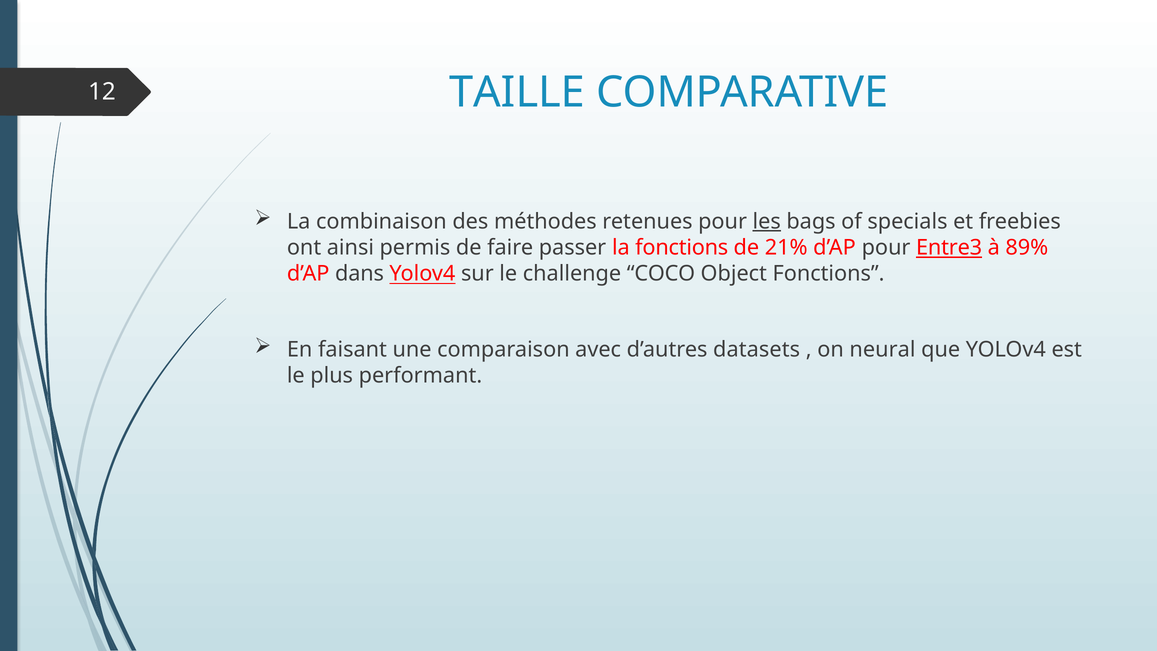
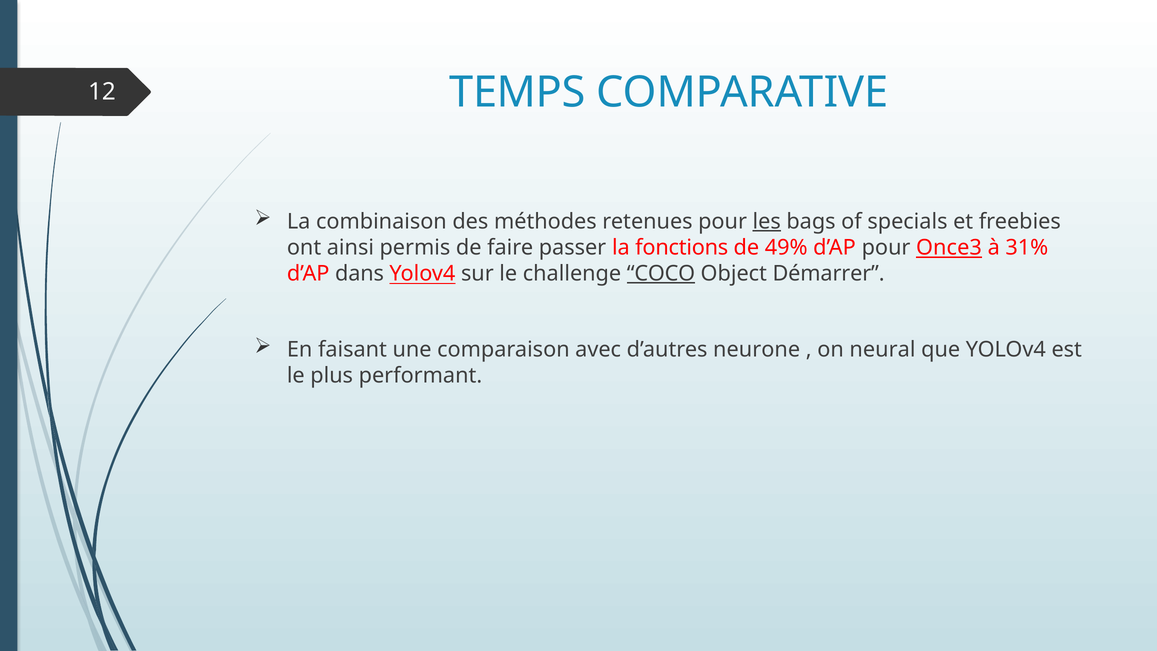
TAILLE: TAILLE -> TEMPS (517, 93)
21%: 21% -> 49% (786, 247)
Entre3: Entre3 -> Once3 (949, 247)
89%: 89% -> 31% (1027, 247)
COCO underline: none -> present (661, 273)
Object Fonctions: Fonctions -> Démarrer (829, 273)
datasets: datasets -> neurone (757, 350)
